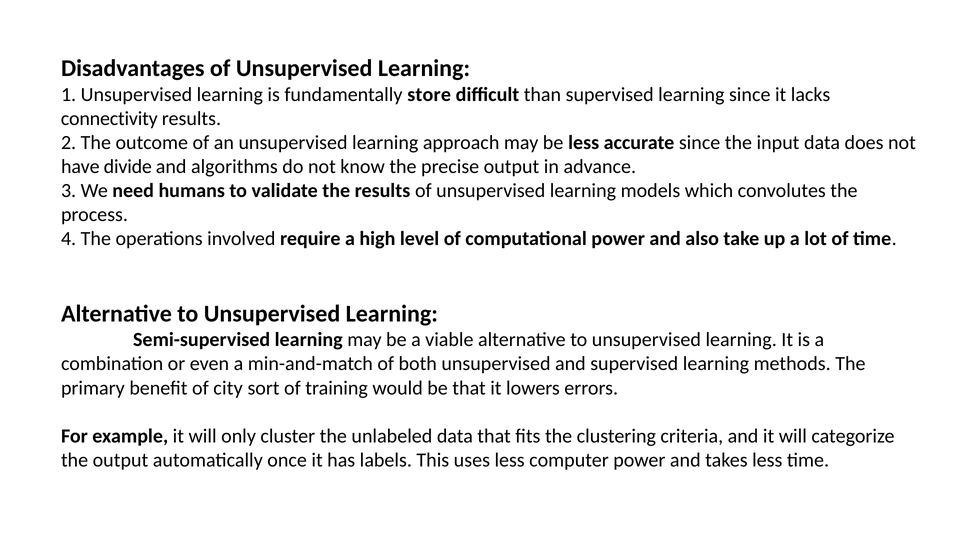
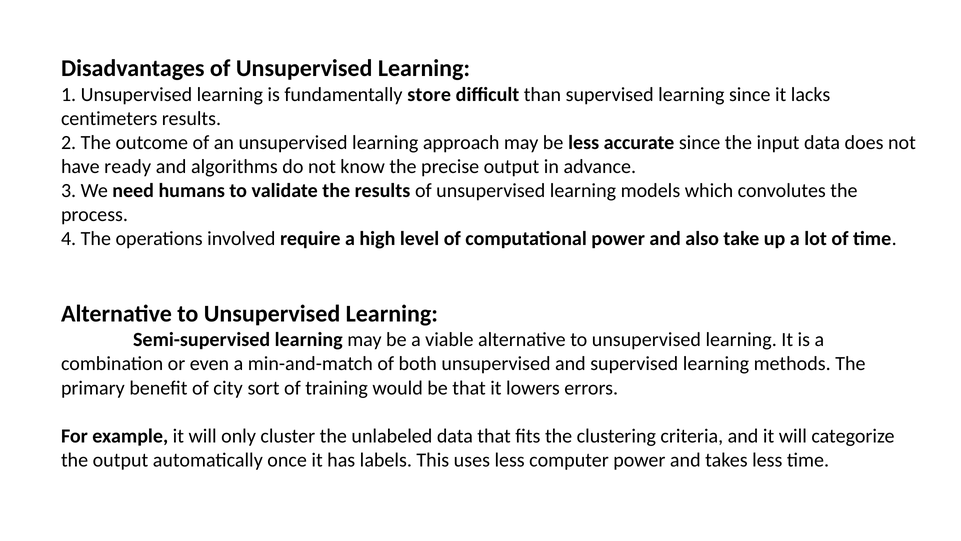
connectivity: connectivity -> centimeters (109, 118)
divide: divide -> ready (128, 166)
